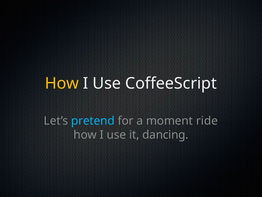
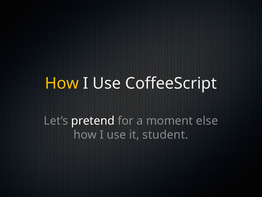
pretend colour: light blue -> white (93, 120)
ride: ride -> else (207, 120)
dancing: dancing -> student (165, 134)
